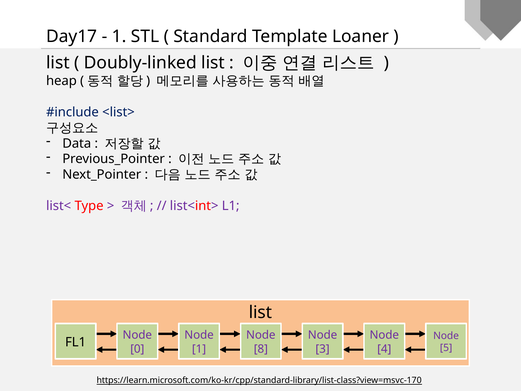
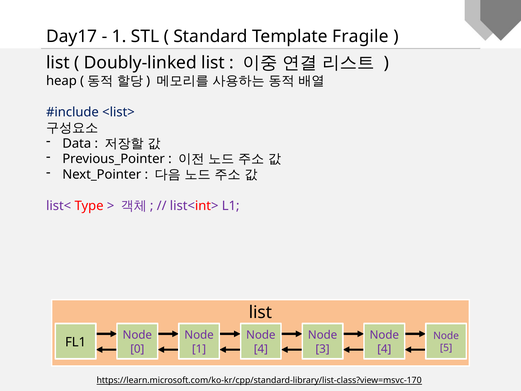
Loaner: Loaner -> Fragile (360, 37)
8: 8 -> 4 (261, 349)
